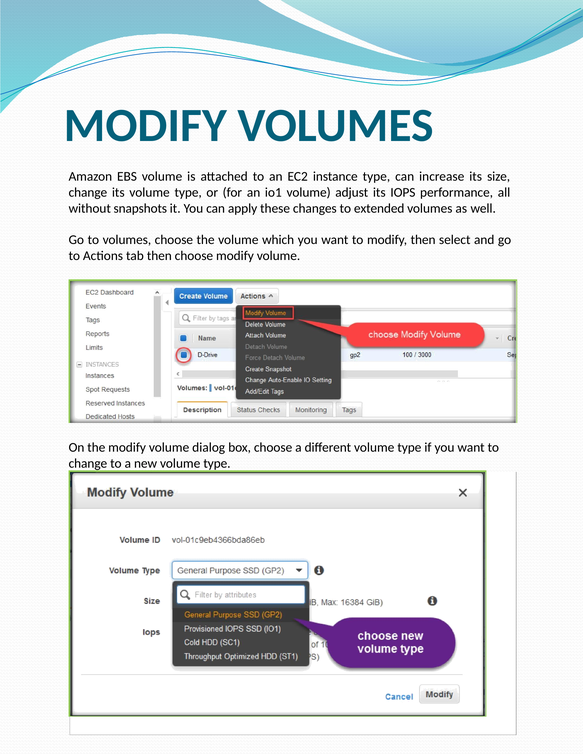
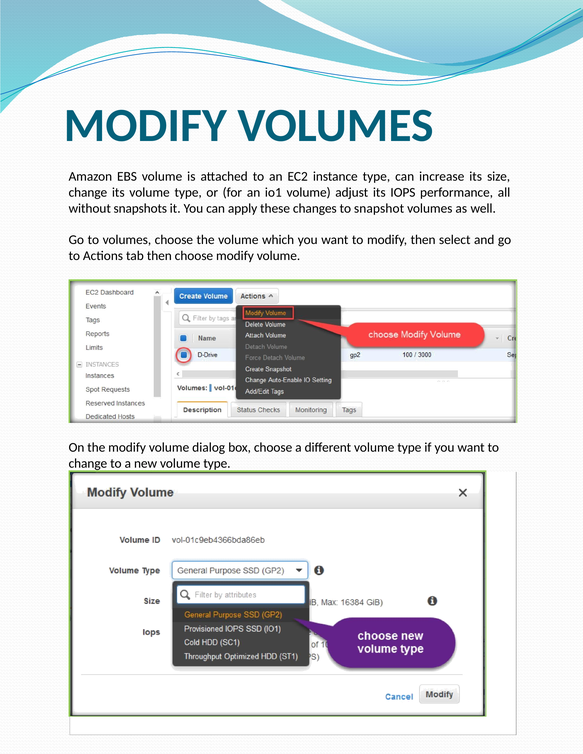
extended: extended -> snapshot (379, 208)
